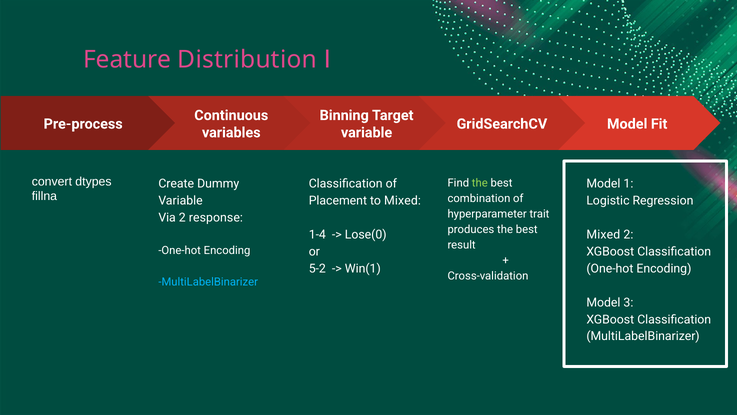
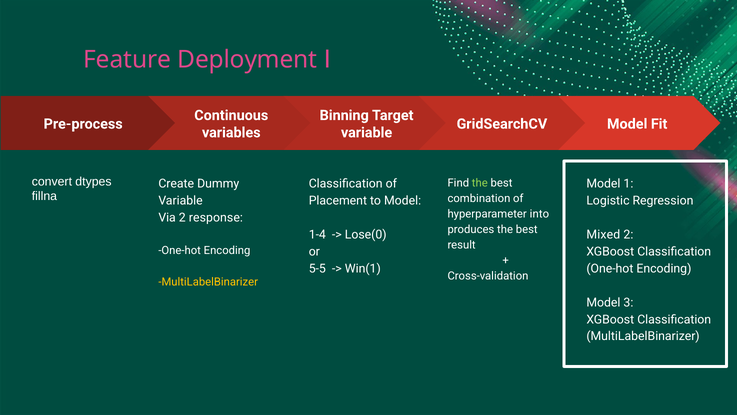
Distribution: Distribution -> Deployment (247, 60)
to Mixed: Mixed -> Model (403, 201)
trait: trait -> into (539, 214)
5-2: 5-2 -> 5-5 (317, 268)
MultiLabelBinarizer colour: light blue -> yellow (208, 282)
